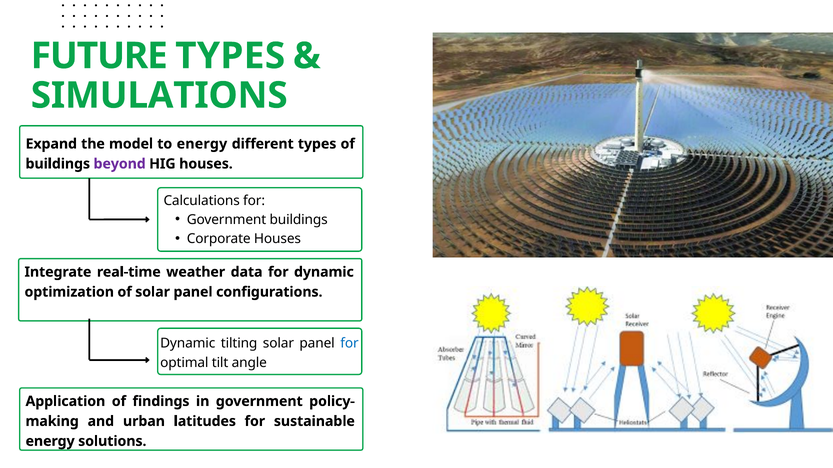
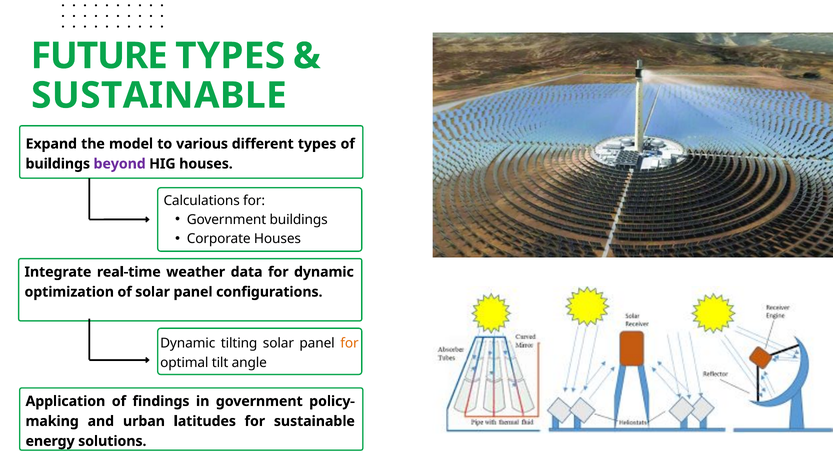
SIMULATIONS: SIMULATIONS -> SUSTAINABLE (159, 96)
to energy: energy -> various (202, 144)
for colour: blue -> orange (349, 344)
